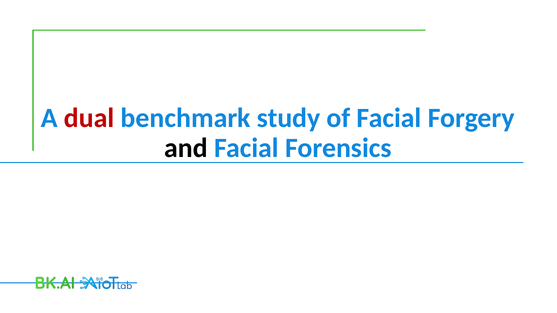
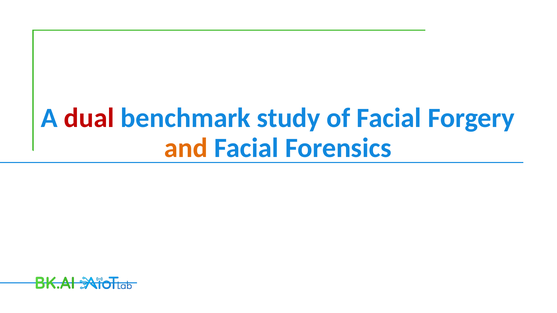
and colour: black -> orange (186, 148)
